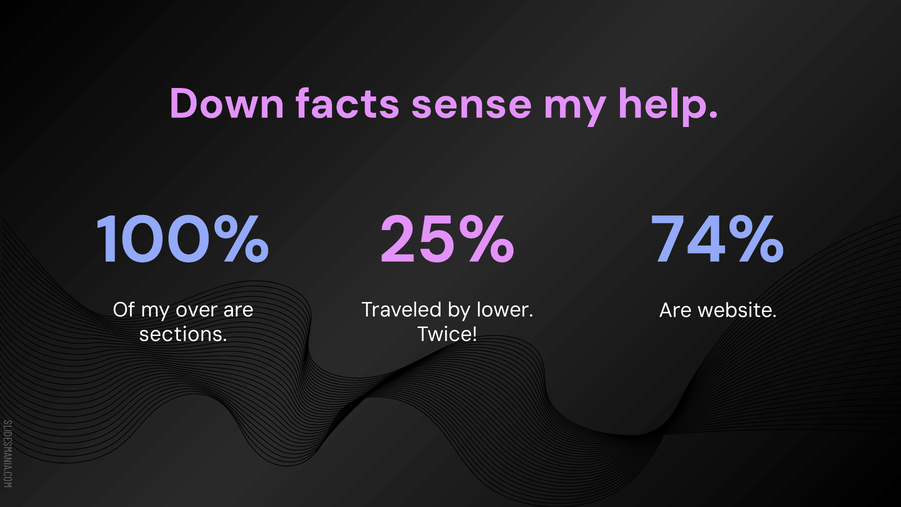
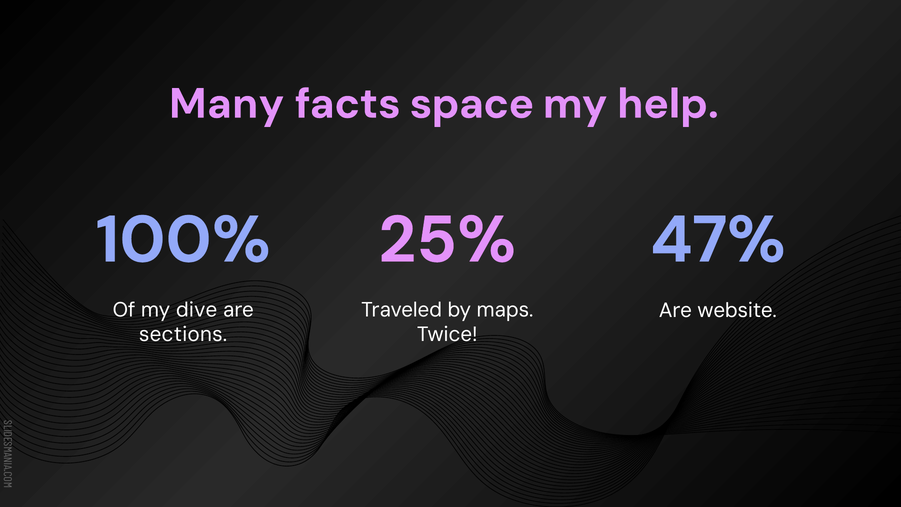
Down: Down -> Many (227, 104)
sense: sense -> space (472, 104)
74%: 74% -> 47% (718, 240)
over: over -> dive (197, 310)
lower: lower -> maps (505, 310)
